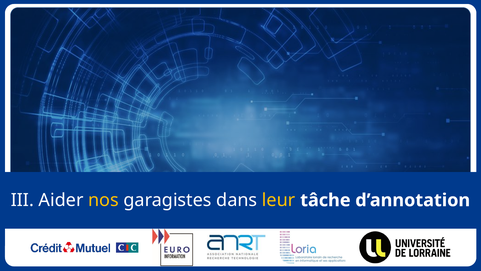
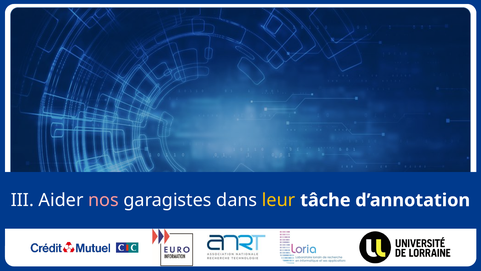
nos colour: yellow -> pink (103, 200)
